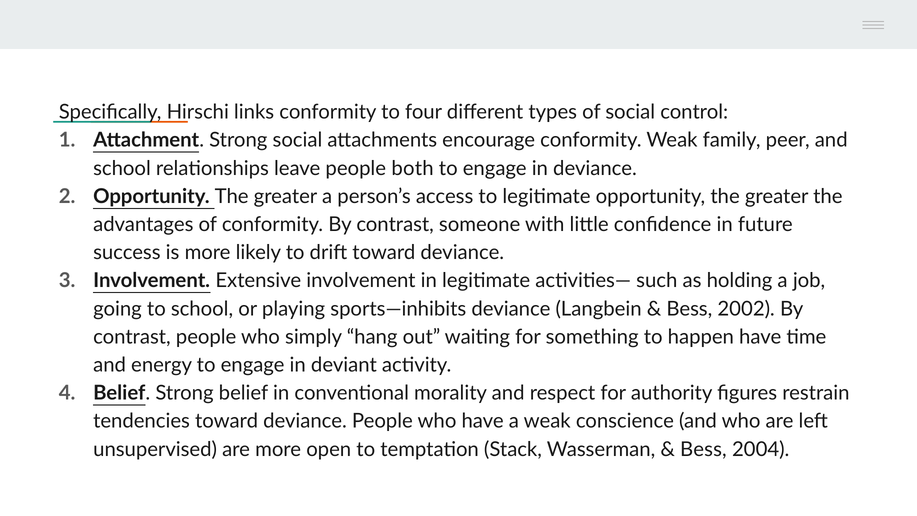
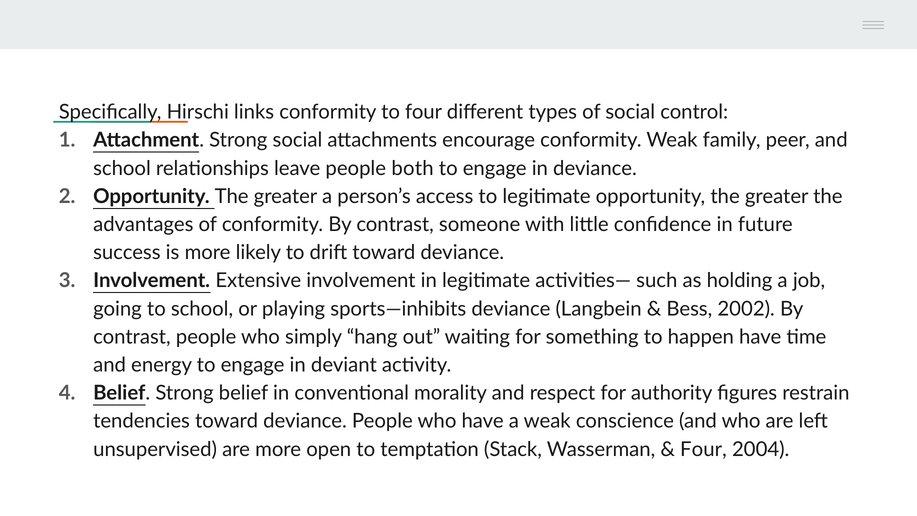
Bess: Bess -> Four (703, 449)
